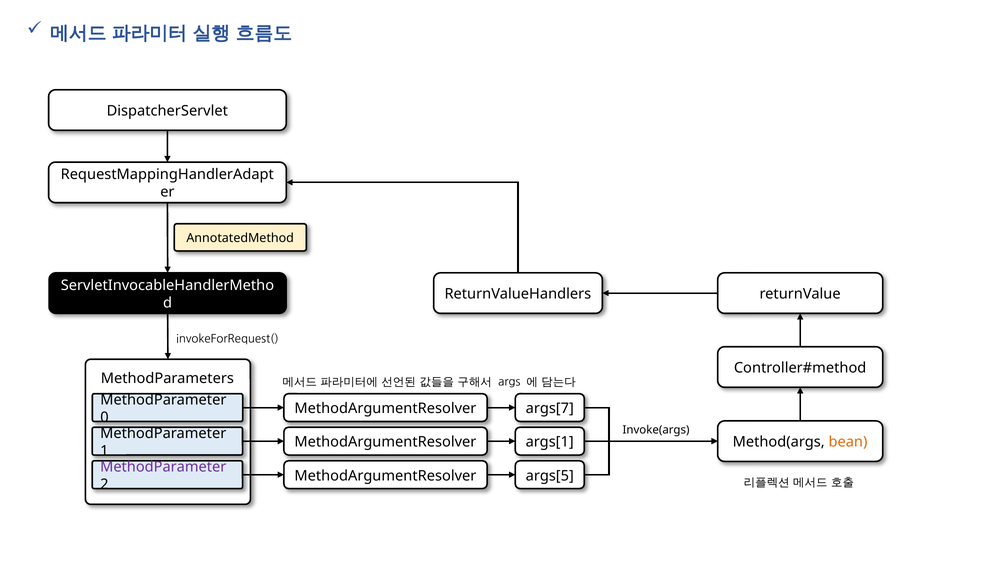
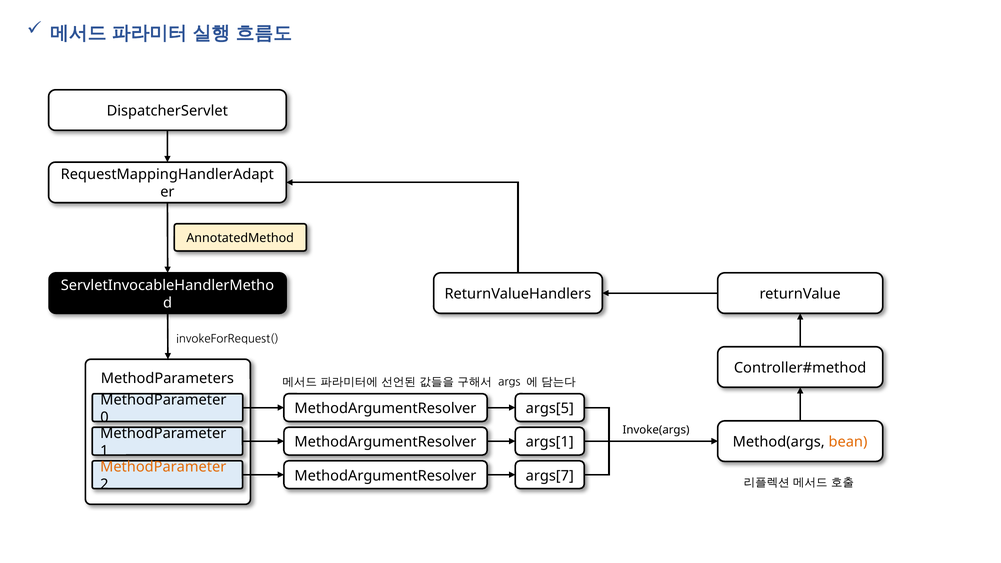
args[7: args[7 -> args[5 (550, 409)
MethodParameter colour: purple -> orange (163, 467)
args[5: args[5 -> args[7 (550, 476)
